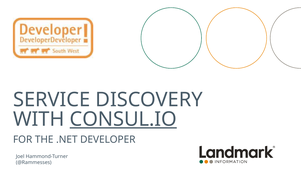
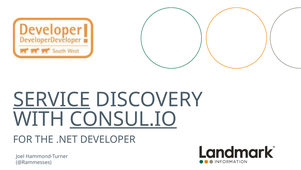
SERVICE underline: none -> present (52, 99)
